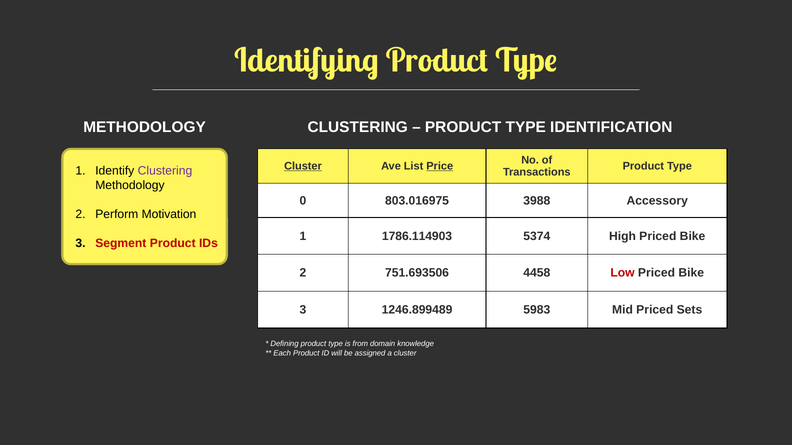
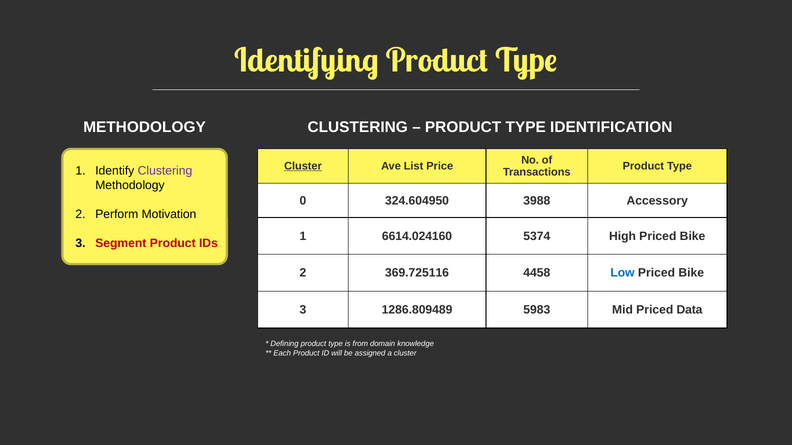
Price underline: present -> none (440, 166)
803.016975: 803.016975 -> 324.604950 (417, 201)
1786.114903: 1786.114903 -> 6614.024160 (417, 236)
751.693506: 751.693506 -> 369.725116 (417, 273)
Low colour: red -> blue (623, 273)
1246.899489: 1246.899489 -> 1286.809489 (417, 310)
Sets: Sets -> Data (690, 310)
